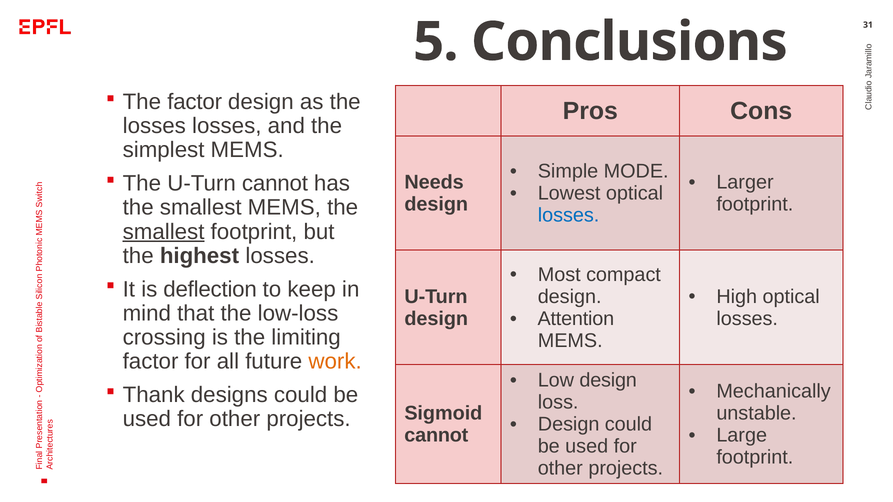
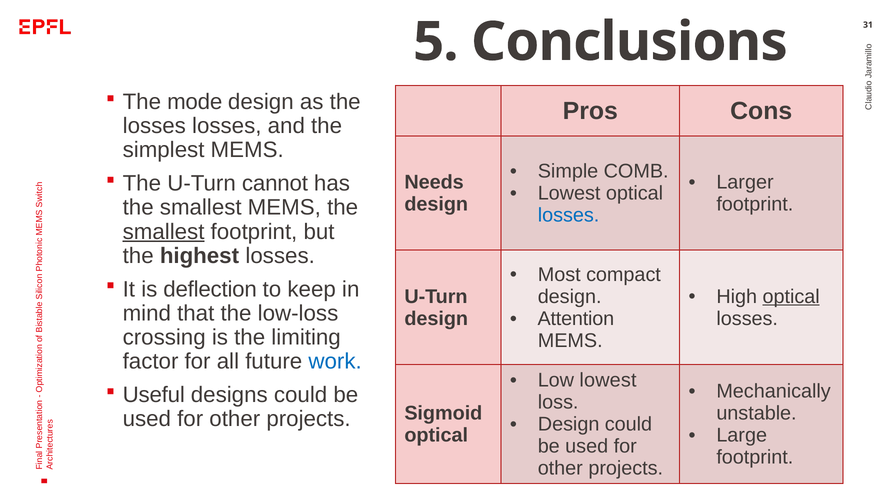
The factor: factor -> mode (195, 102)
MODE: MODE -> COMB (636, 171)
optical underline: none -> present (791, 297)
work colour: orange -> blue (335, 362)
Low design: design -> lowest (608, 380)
Thank: Thank -> Useful (154, 395)
cannot: cannot -> optical (436, 436)
